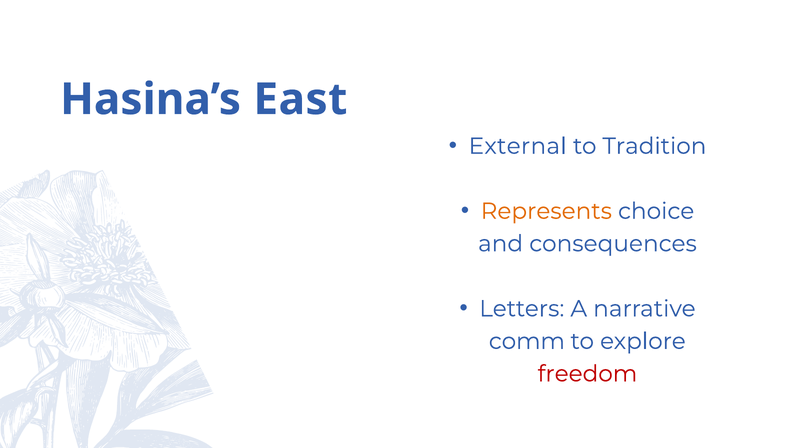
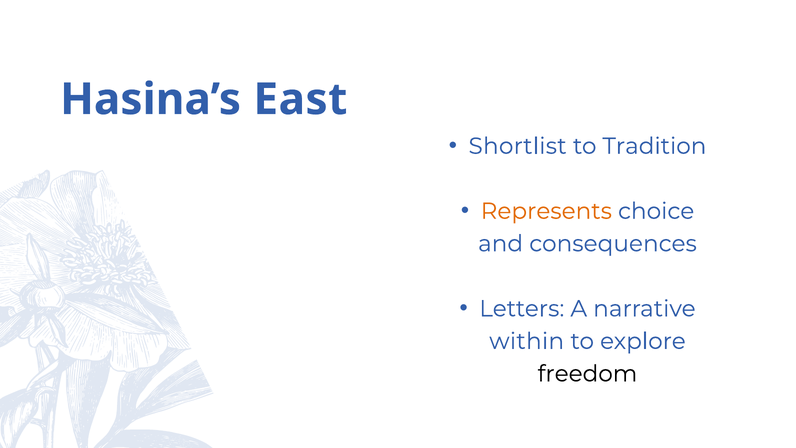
External: External -> Shortlist (518, 146)
comm: comm -> within (527, 341)
freedom colour: red -> black (587, 374)
